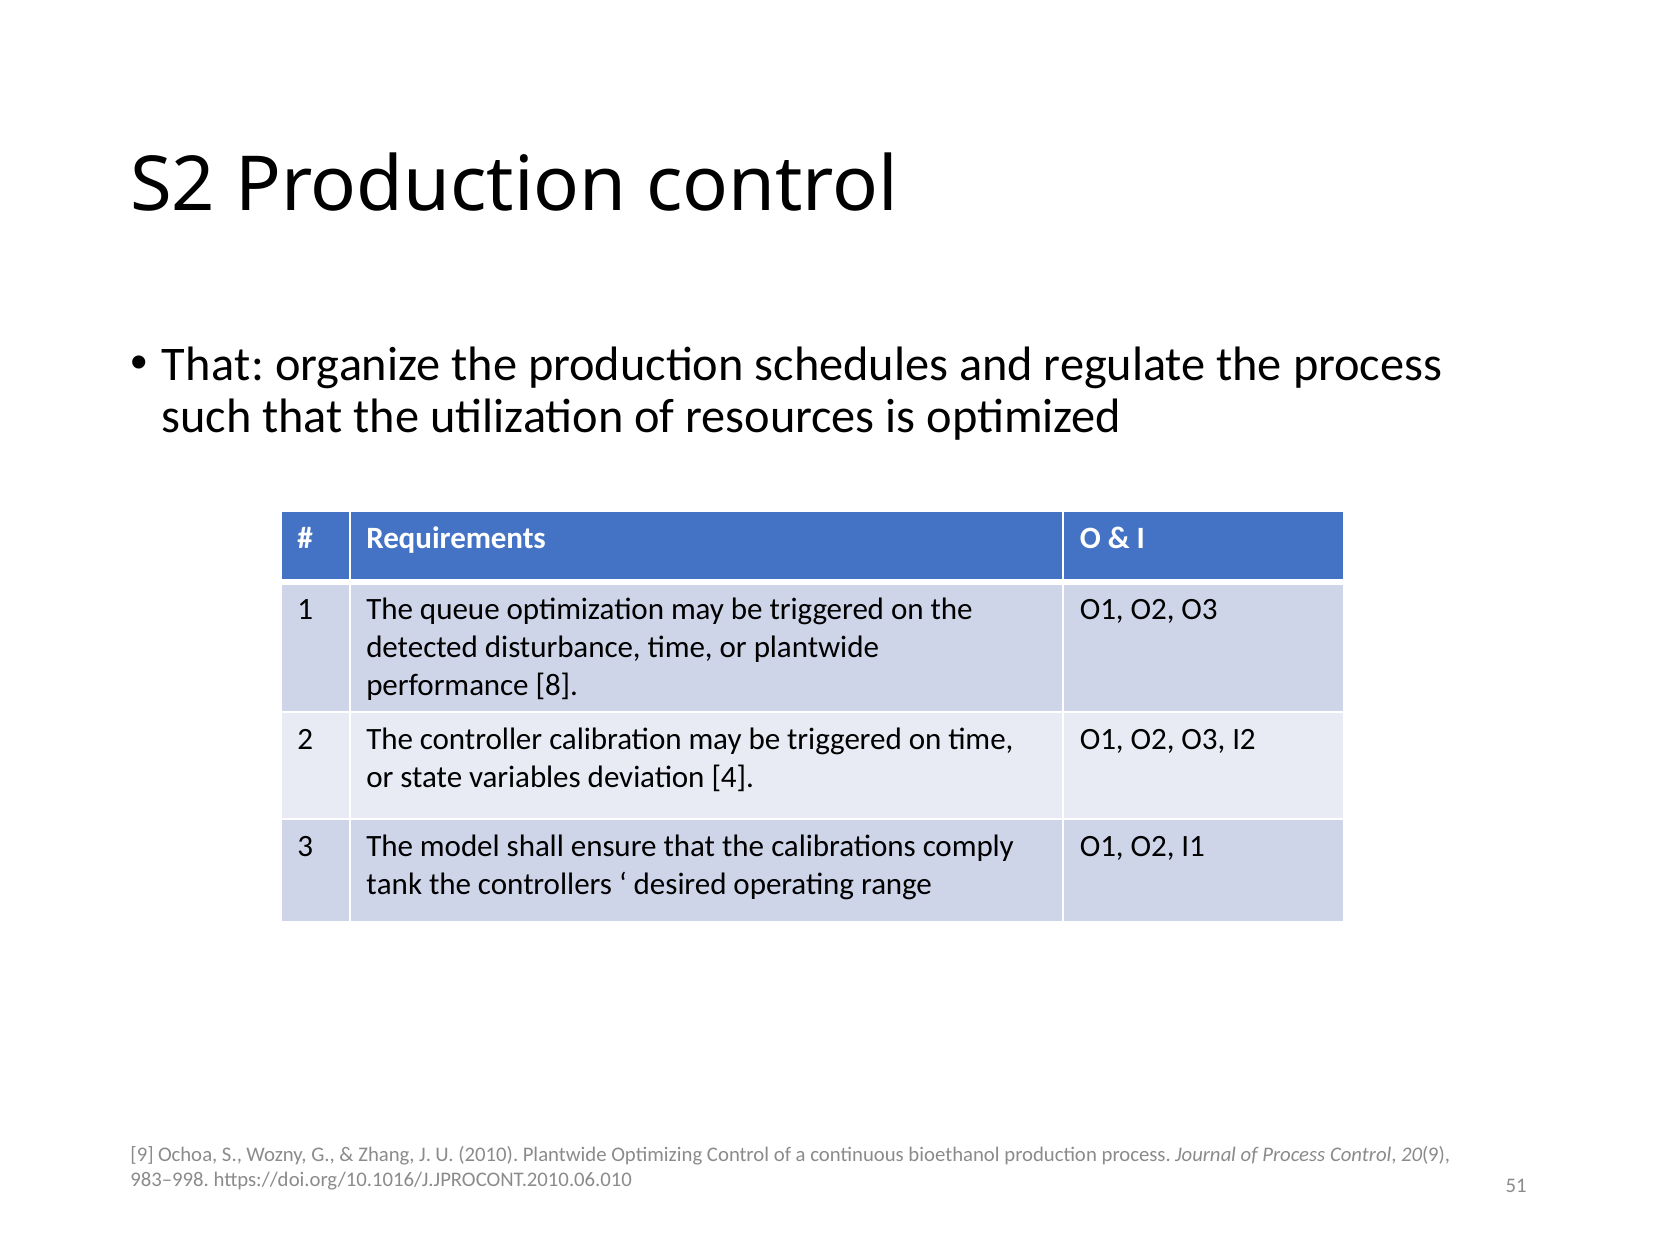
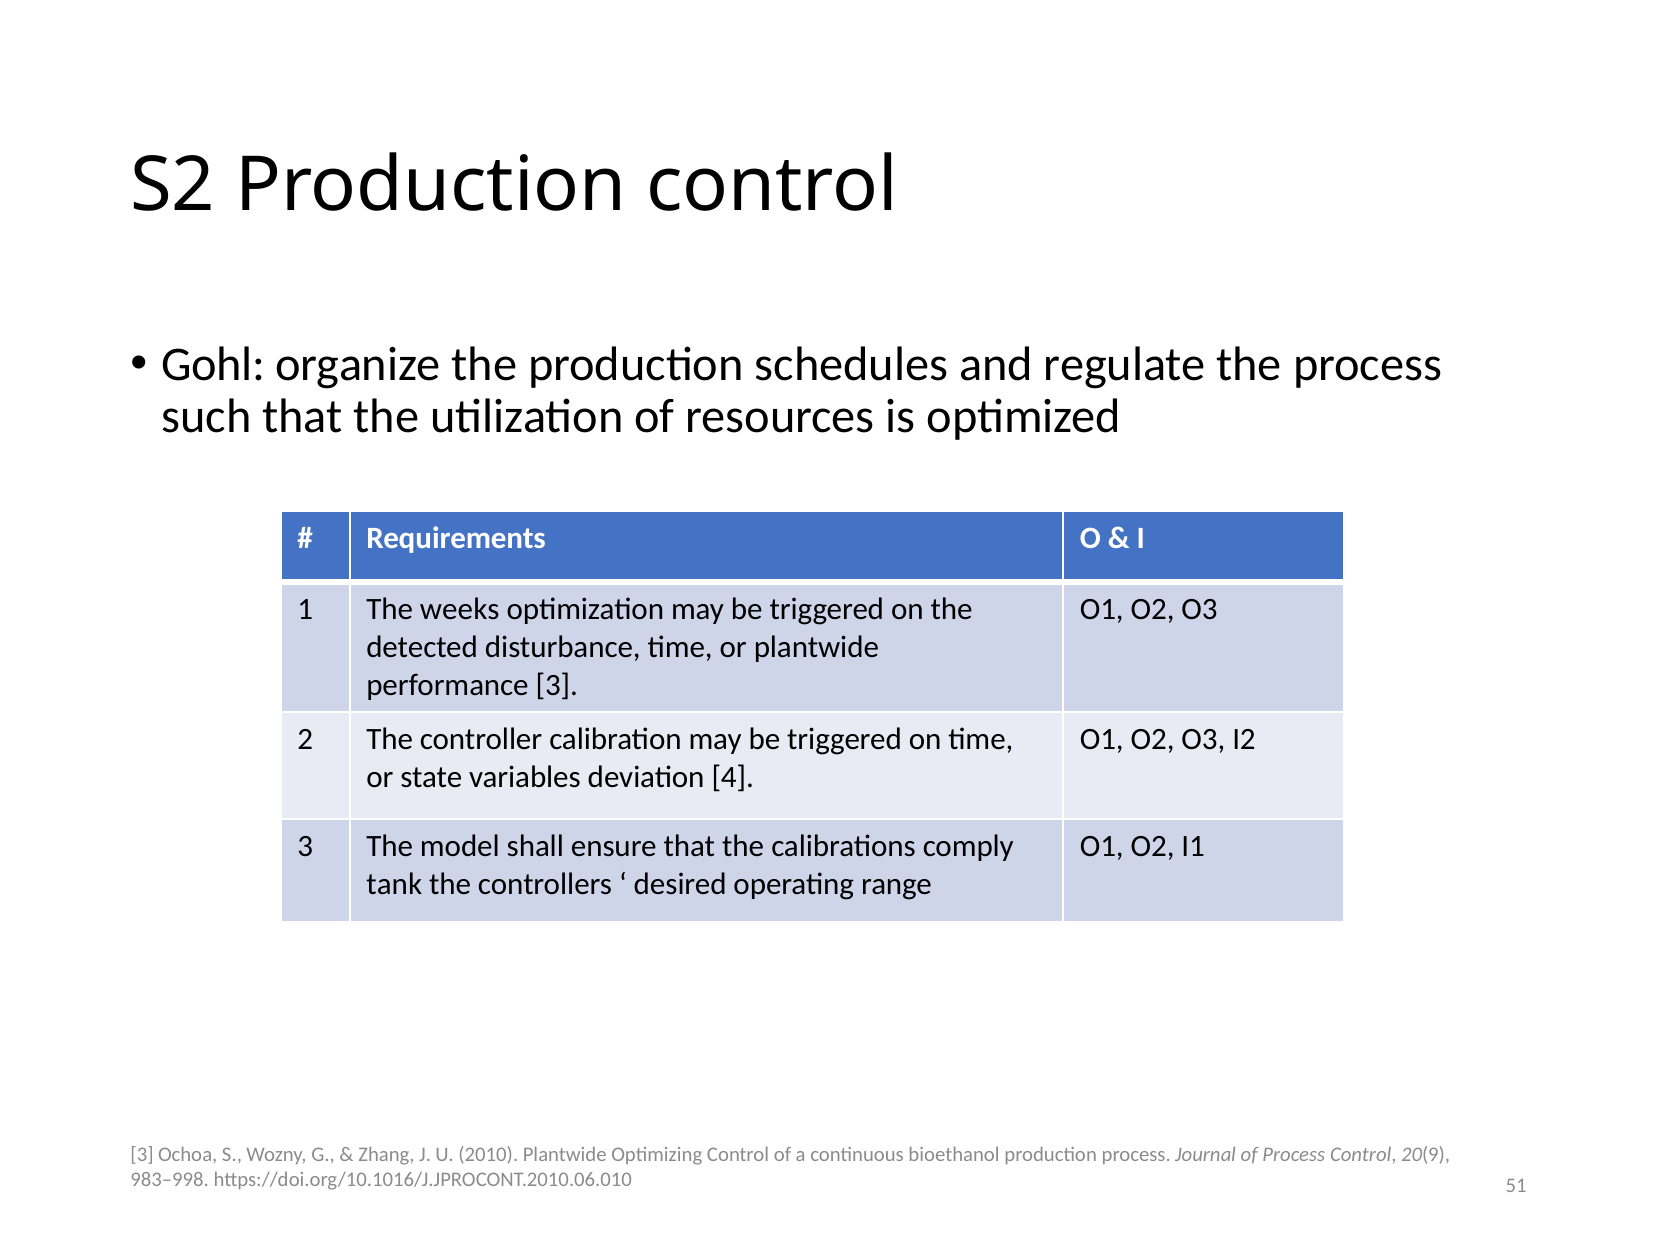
That: That -> Gohl (213, 365)
queue: queue -> weeks (460, 610)
performance 8: 8 -> 3 (557, 686)
9: 9 -> 3 (142, 1155)
